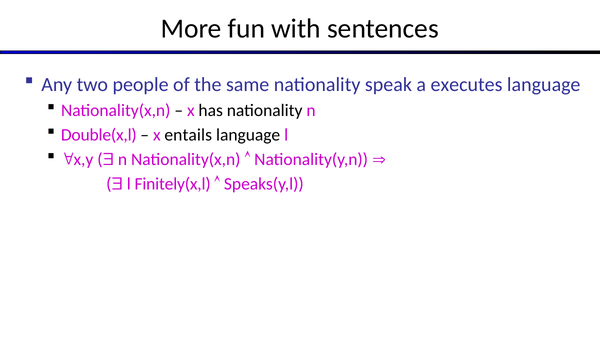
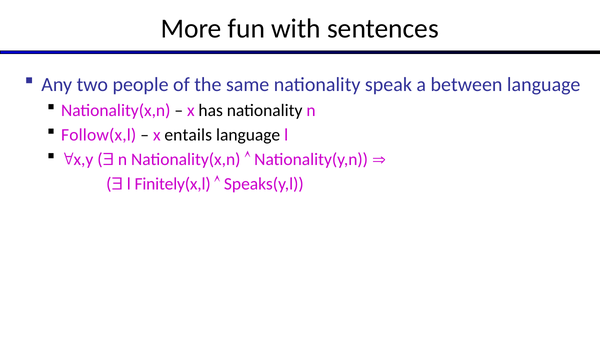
executes: executes -> between (467, 84)
Double(x,l: Double(x,l -> Follow(x,l (99, 135)
